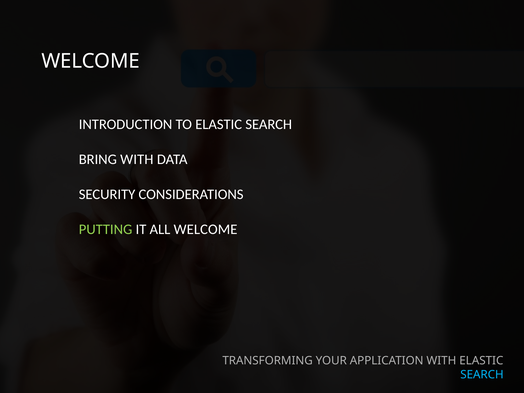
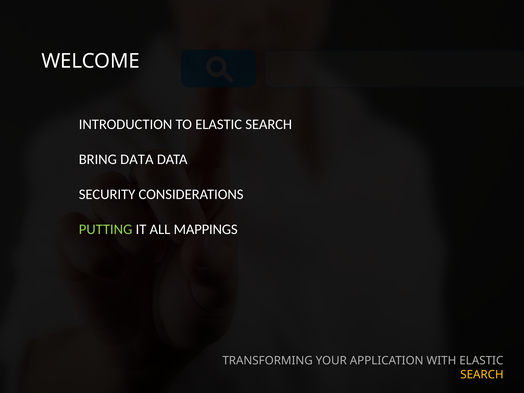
BRING WITH: WITH -> DATA (137, 159)
ALL WELCOME: WELCOME -> MAPPINGS (206, 229)
SEARCH colour: light blue -> yellow (482, 375)
